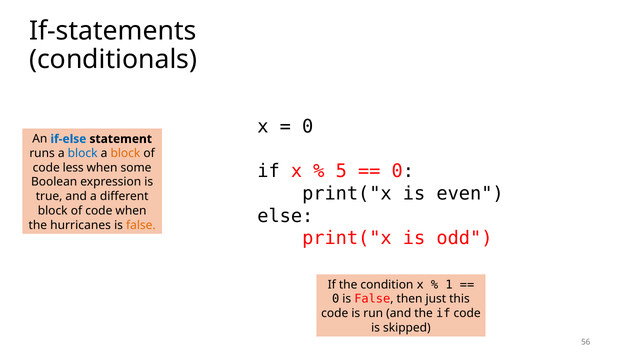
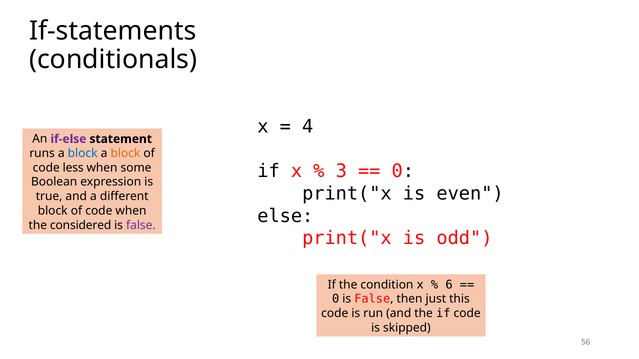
0: 0 -> 4 (308, 127)
if-else colour: blue -> purple (68, 139)
5: 5 -> 3 (341, 171)
hurricanes: hurricanes -> considered (81, 225)
false colour: orange -> purple (141, 225)
1: 1 -> 6 (449, 285)
